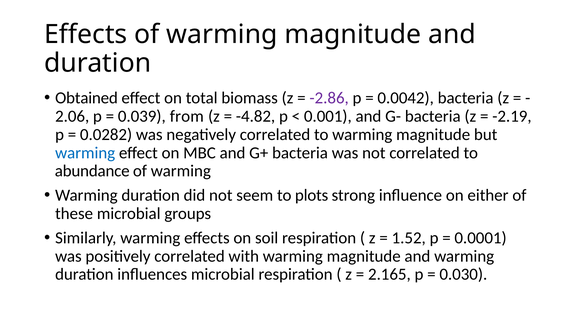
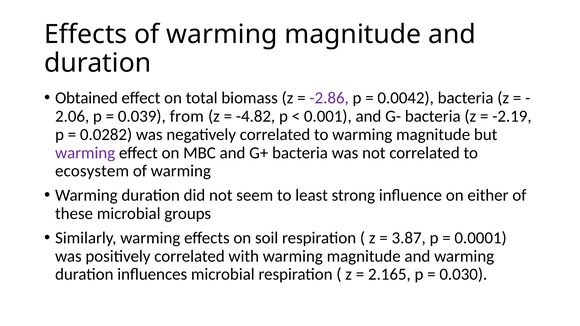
warming colour: blue -> purple (85, 153)
abundance: abundance -> ecosystem (92, 171)
plots: plots -> least (312, 195)
1.52: 1.52 -> 3.87 (409, 238)
